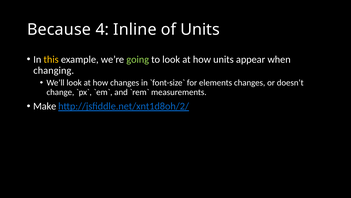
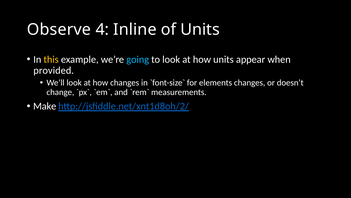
Because: Because -> Observe (59, 29)
going colour: light green -> light blue (138, 59)
changing: changing -> provided (54, 70)
